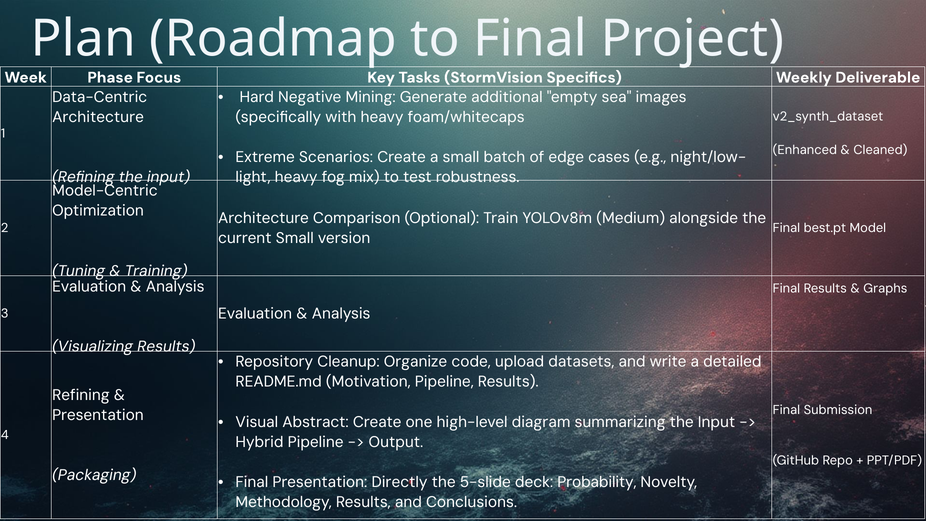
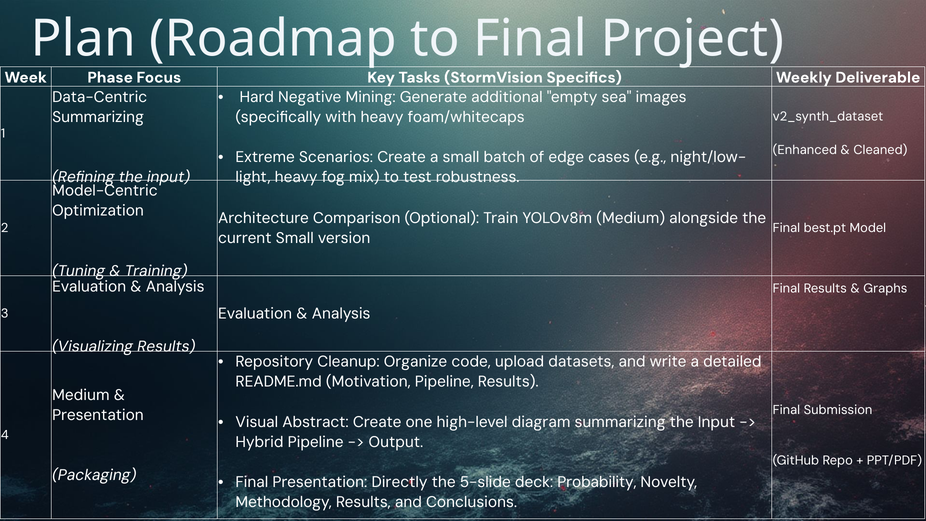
Architecture: Architecture -> Summarizing (98, 117)
Refining: Refining -> Medium (81, 395)
